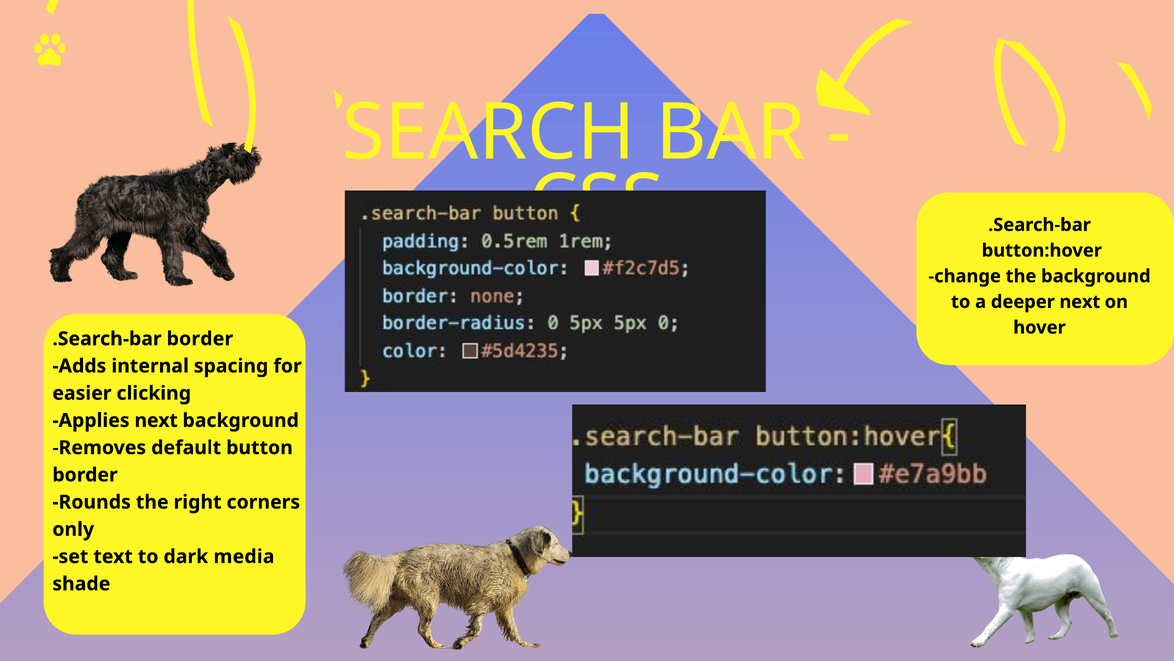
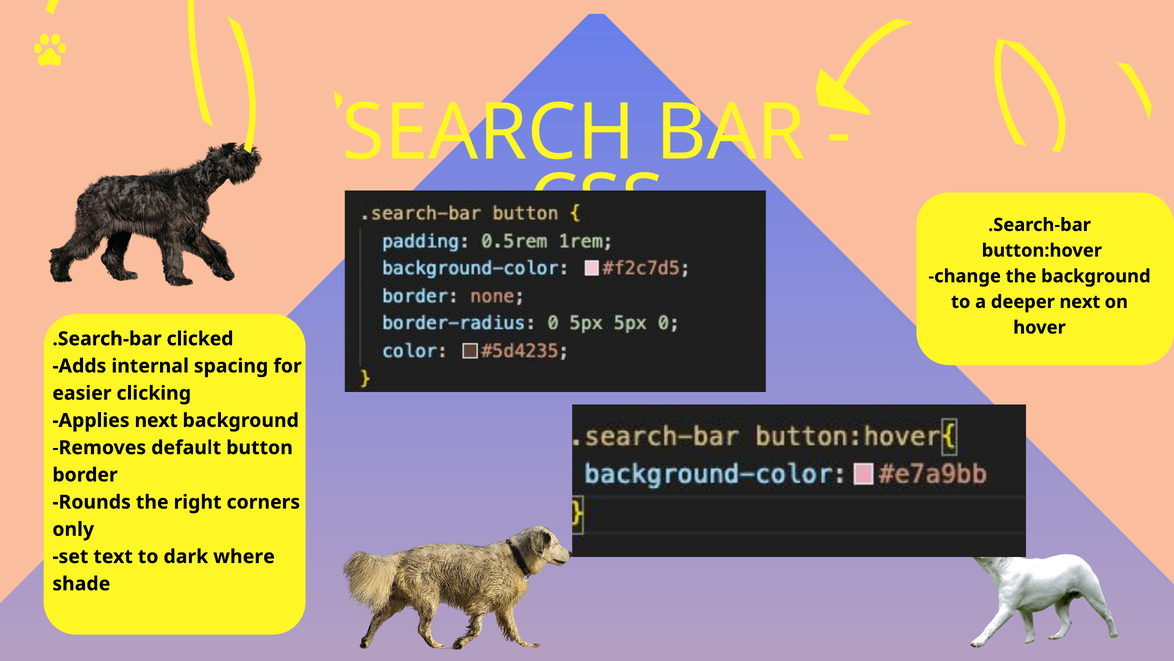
.Search-bar border: border -> clicked (200, 339)
media: media -> where (244, 556)
